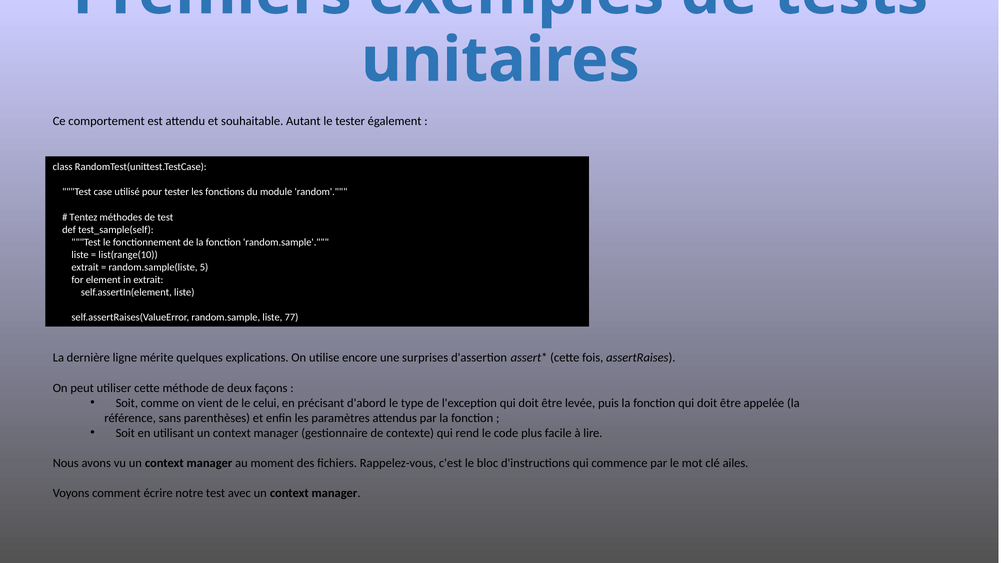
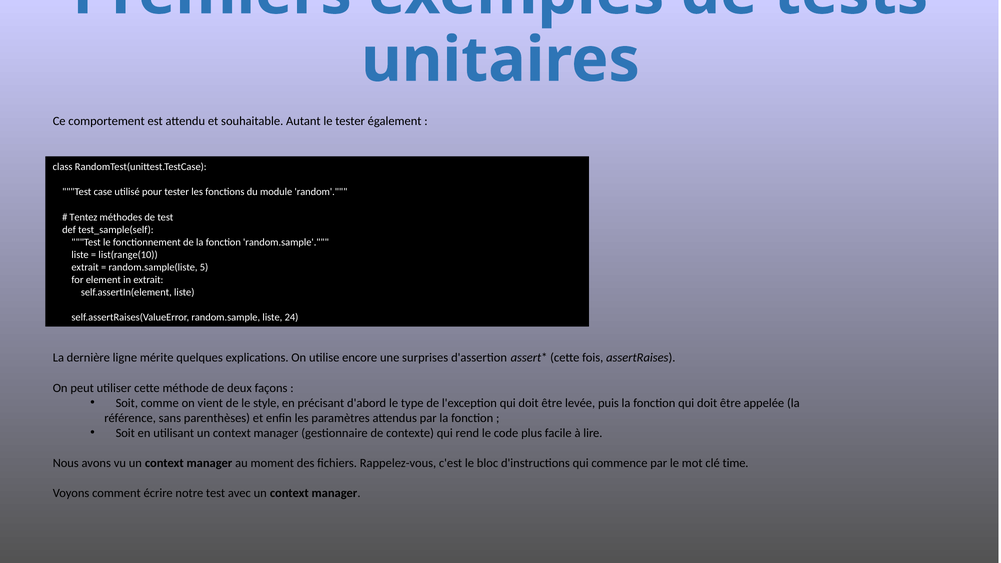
77: 77 -> 24 (291, 317)
celui: celui -> style (266, 403)
ailes: ailes -> time (736, 463)
